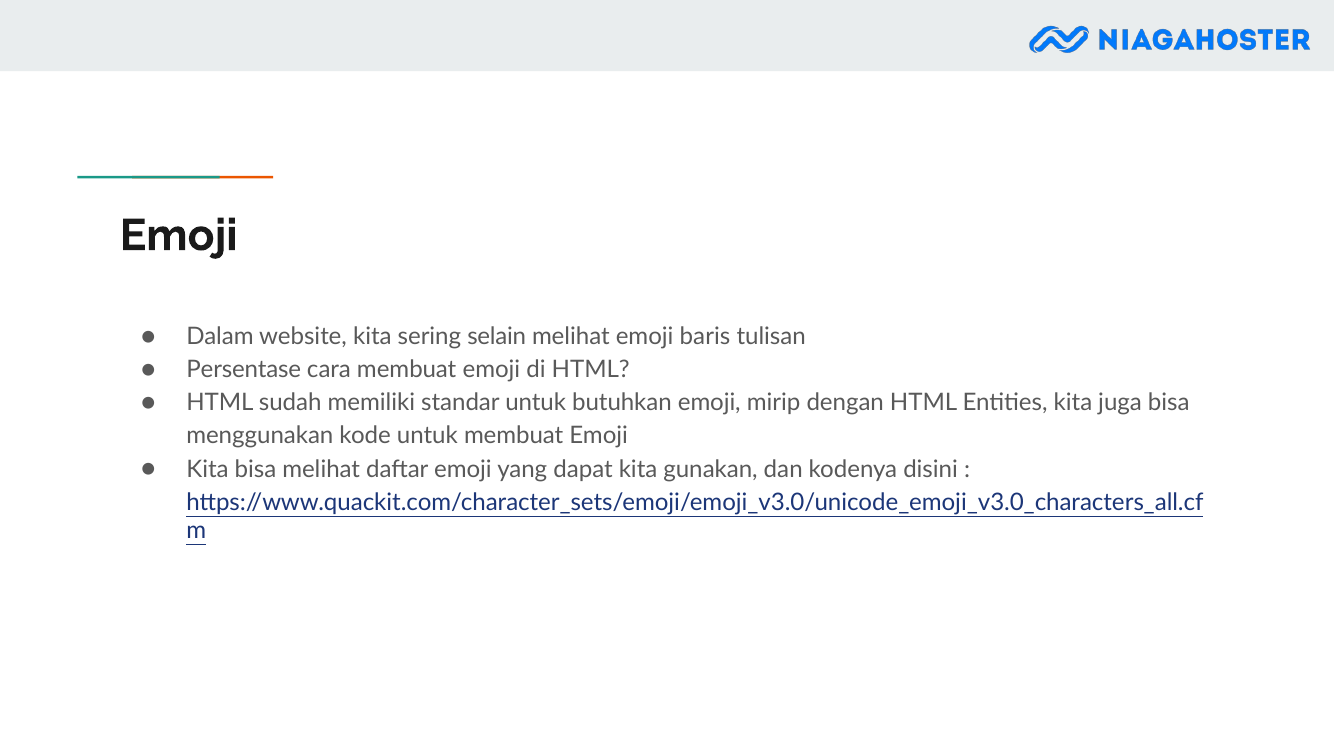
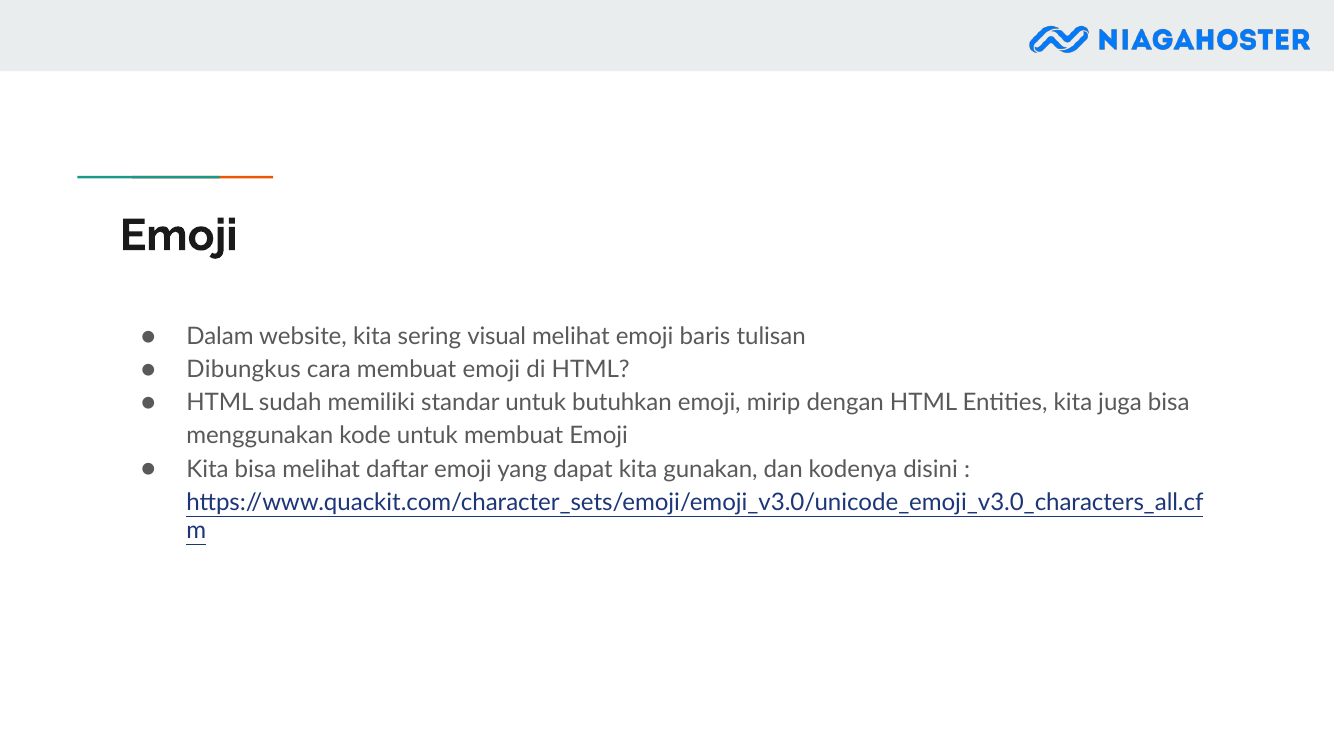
selain: selain -> visual (497, 337)
Persentase: Persentase -> Dibungkus (244, 370)
